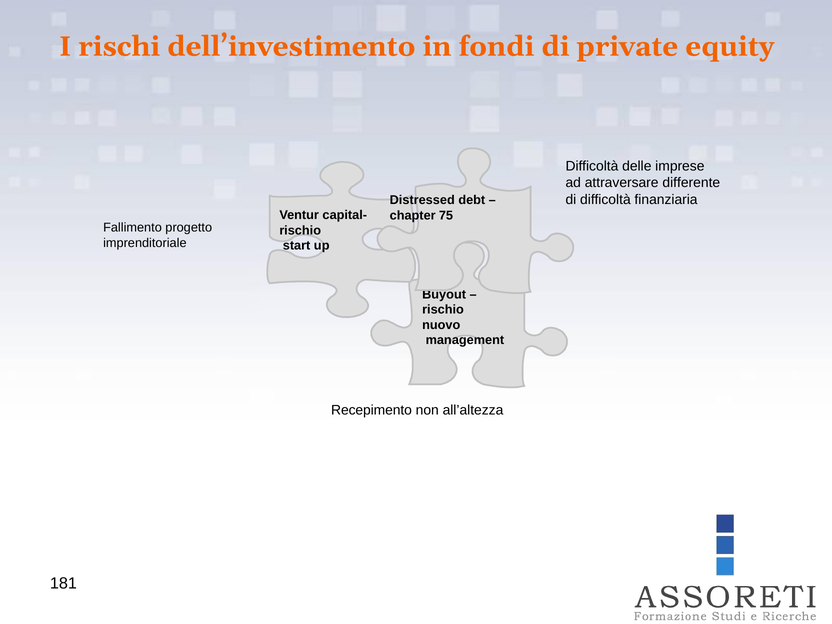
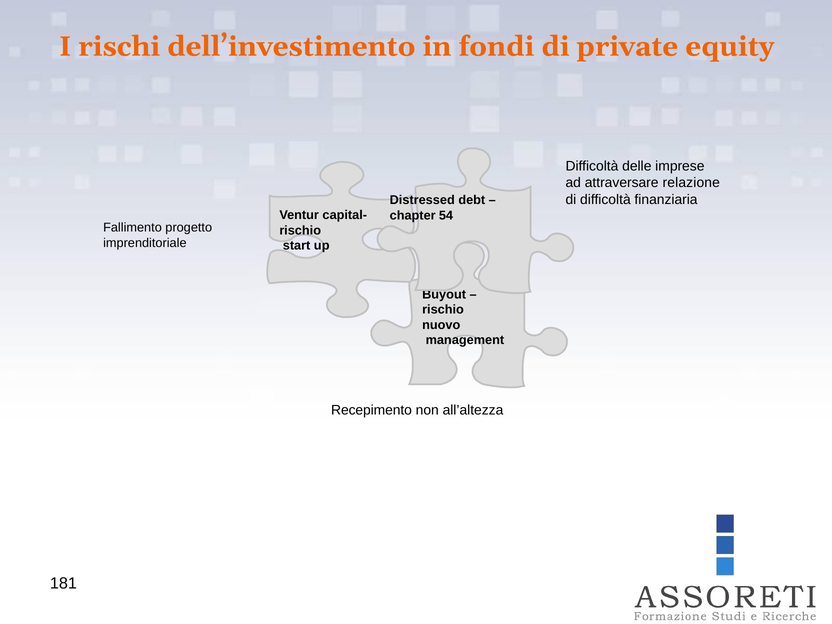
differente: differente -> relazione (691, 183)
75: 75 -> 54 (446, 215)
